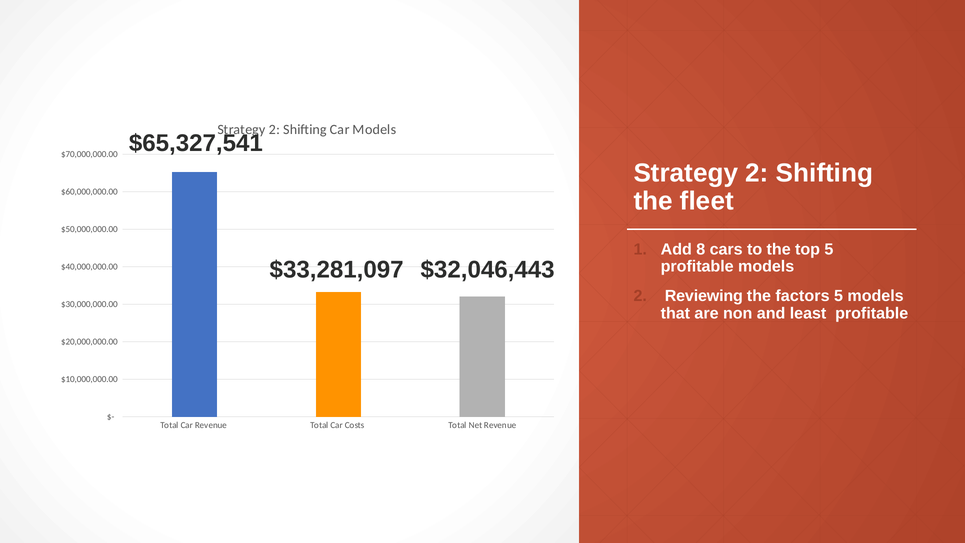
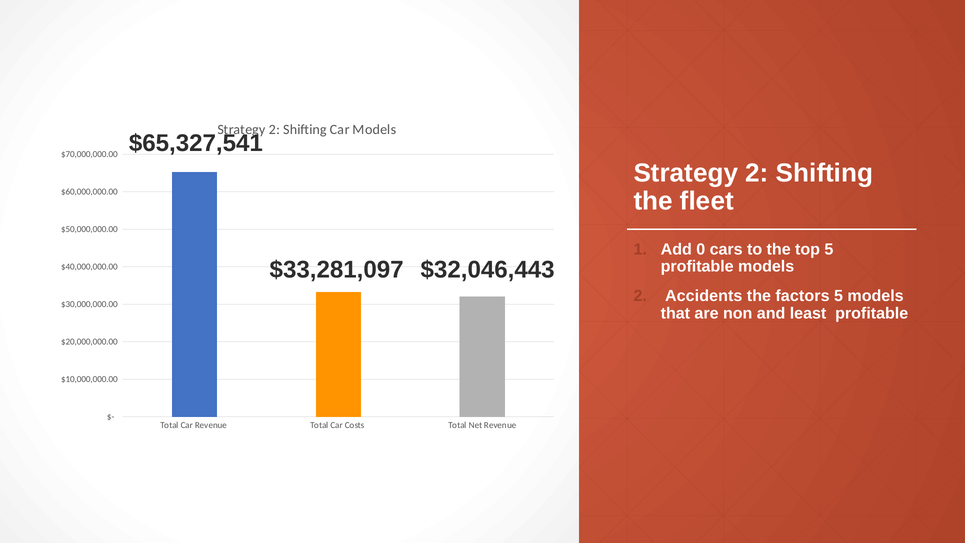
8: 8 -> 0 (701, 249)
Reviewing: Reviewing -> Accidents (704, 296)
